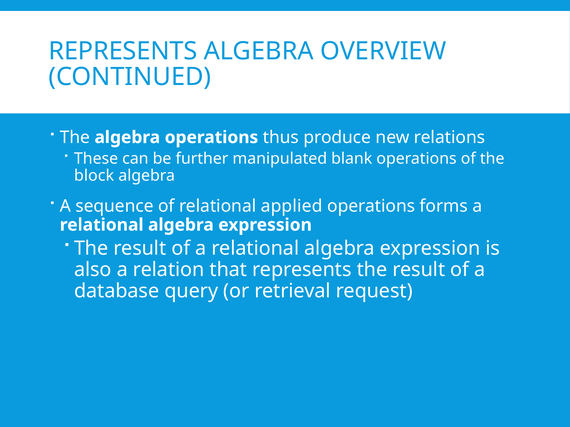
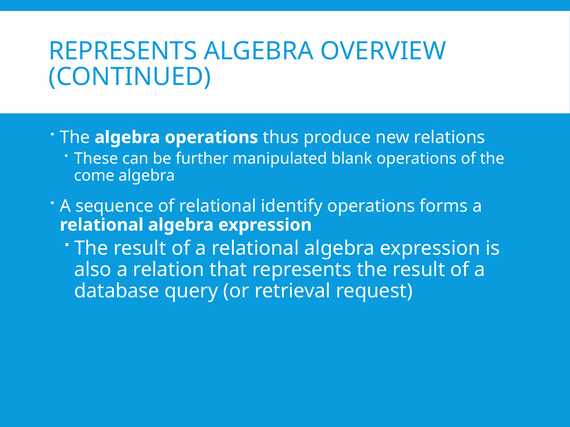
block: block -> come (94, 176)
applied: applied -> identify (292, 206)
